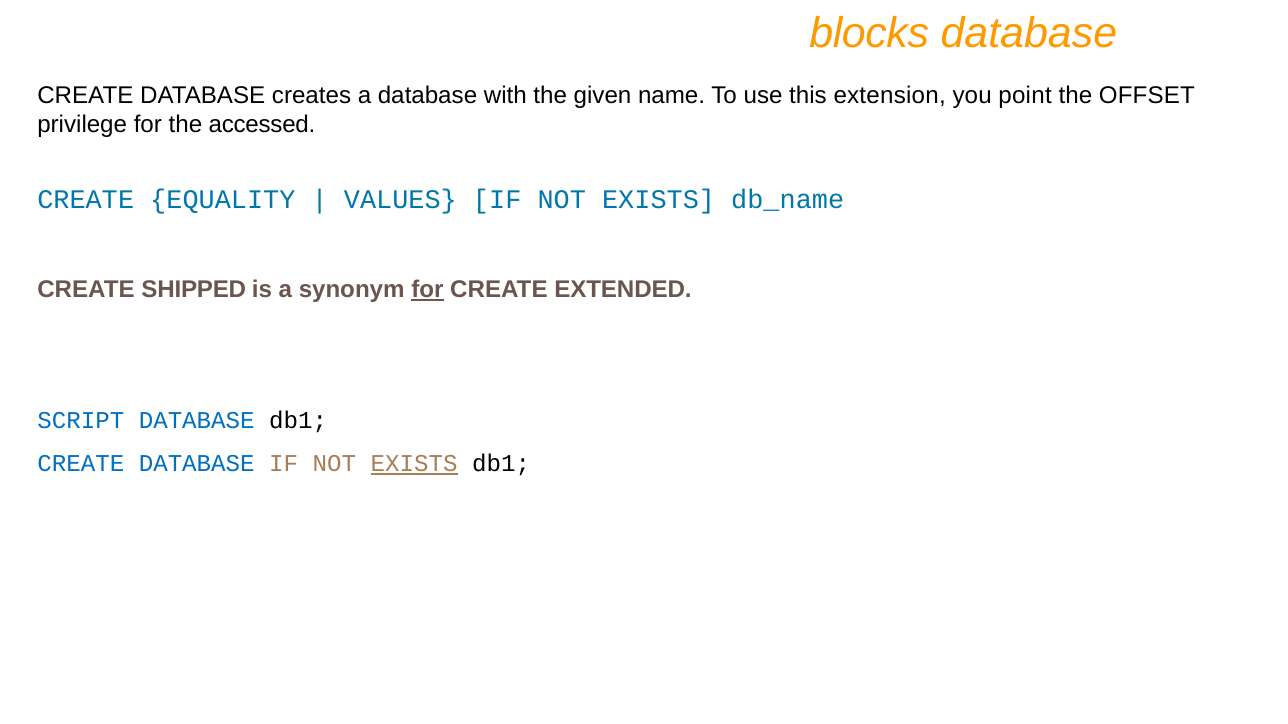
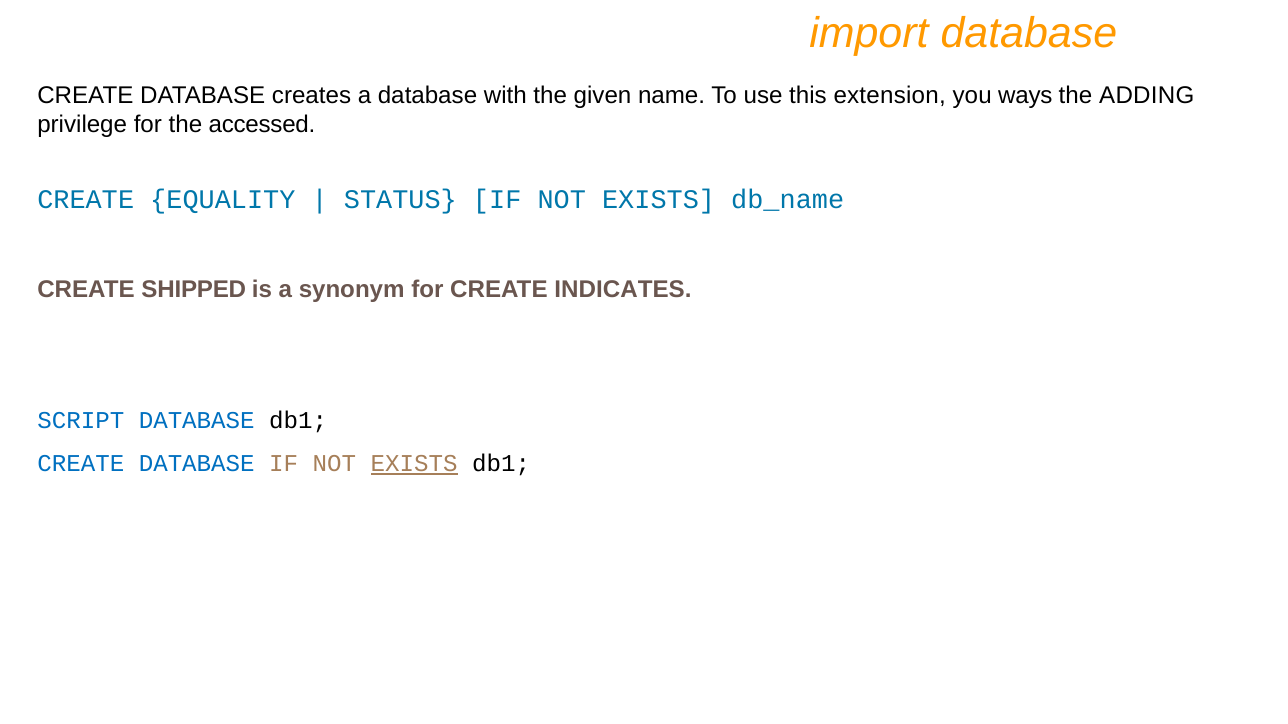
blocks: blocks -> import (869, 34)
point: point -> ways (1025, 95)
OFFSET: OFFSET -> ADDING (1147, 95)
VALUES: VALUES -> STATUS (400, 200)
for underline: present -> none (427, 290)
EXTENDED: EXTENDED -> INDICATES (623, 290)
